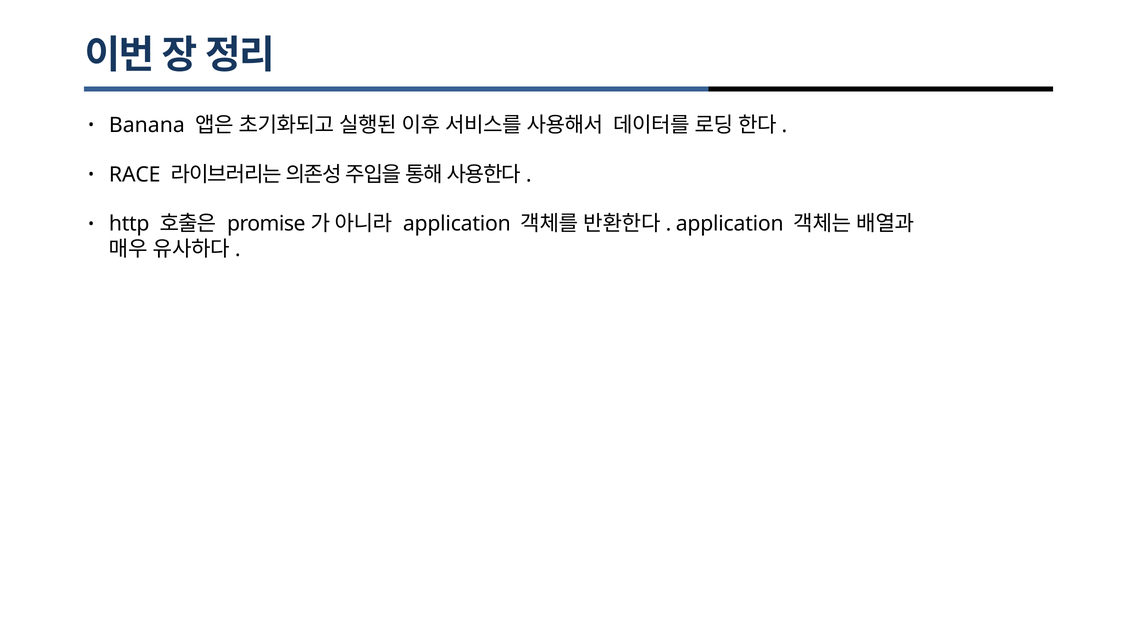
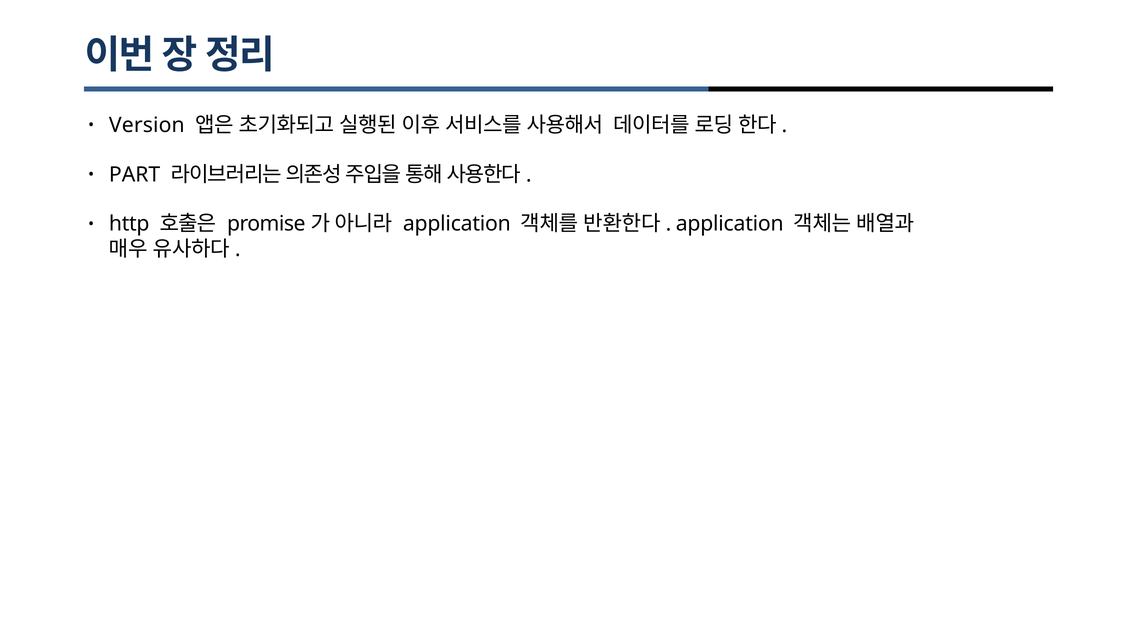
Banana: Banana -> Version (147, 125)
RACE: RACE -> PART (135, 175)
